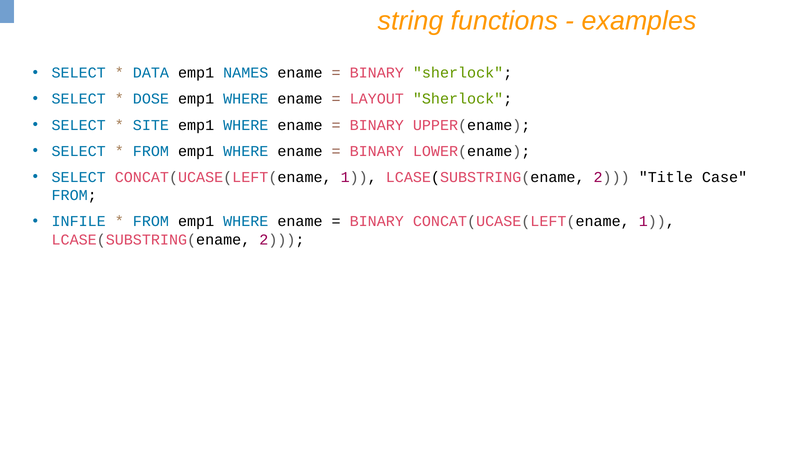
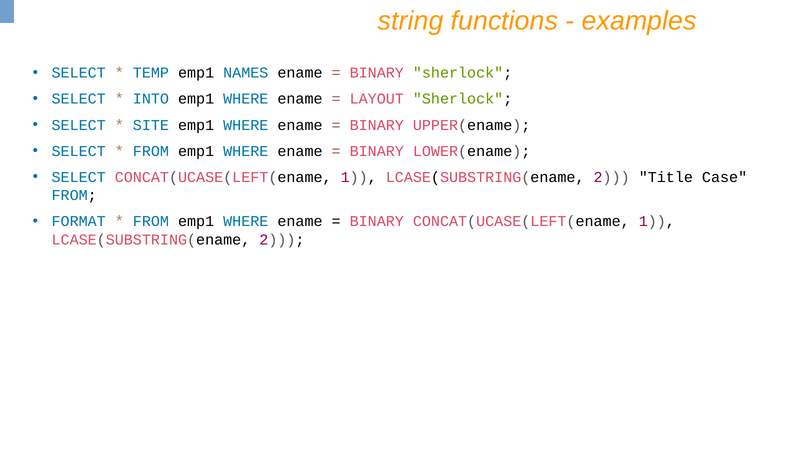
DATA: DATA -> TEMP (151, 73)
DOSE: DOSE -> INTO (151, 99)
INFILE: INFILE -> FORMAT (79, 221)
